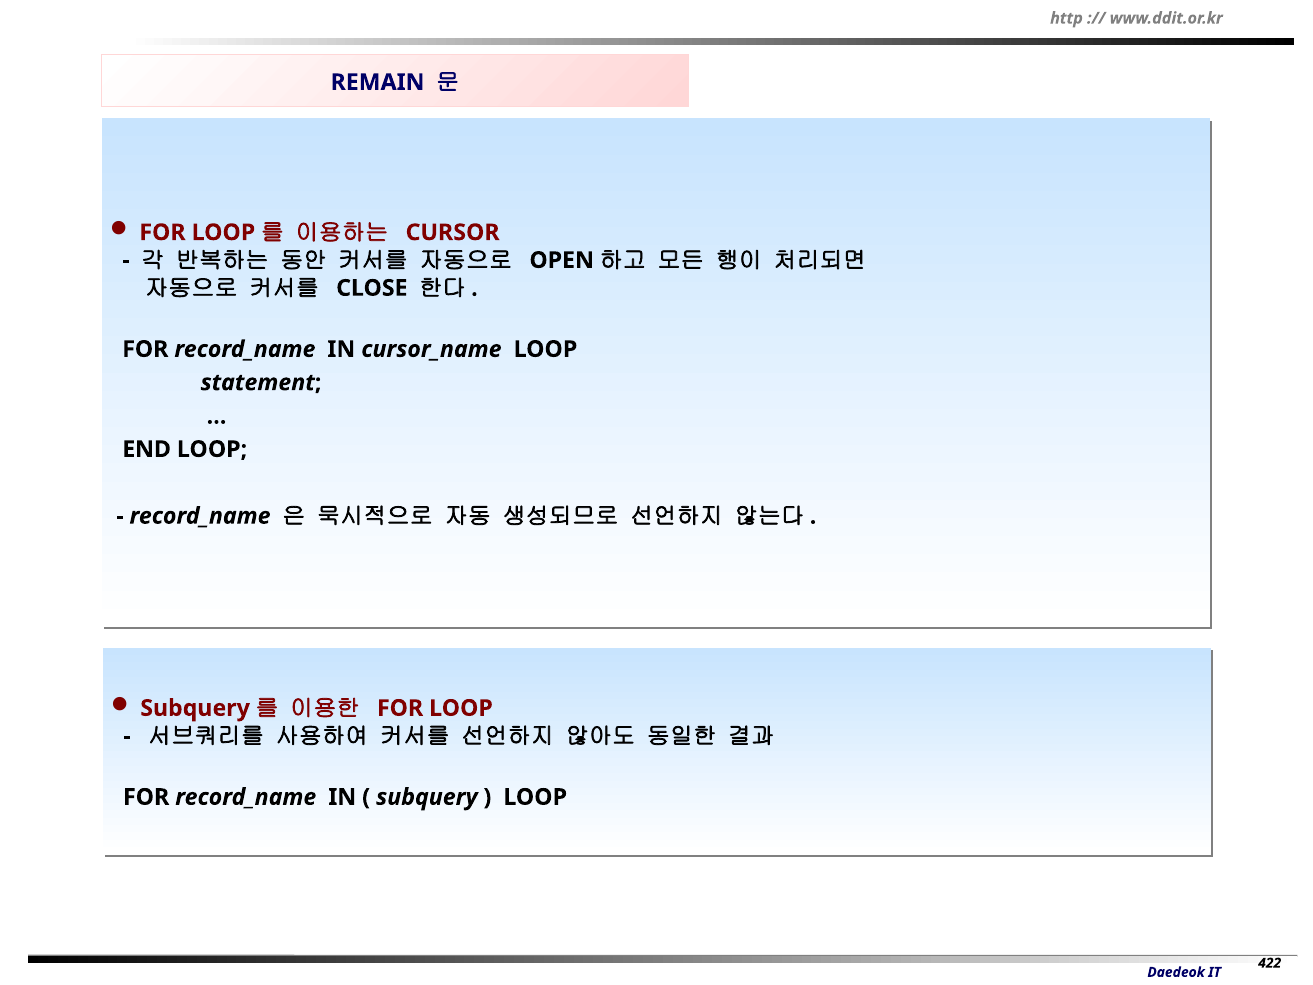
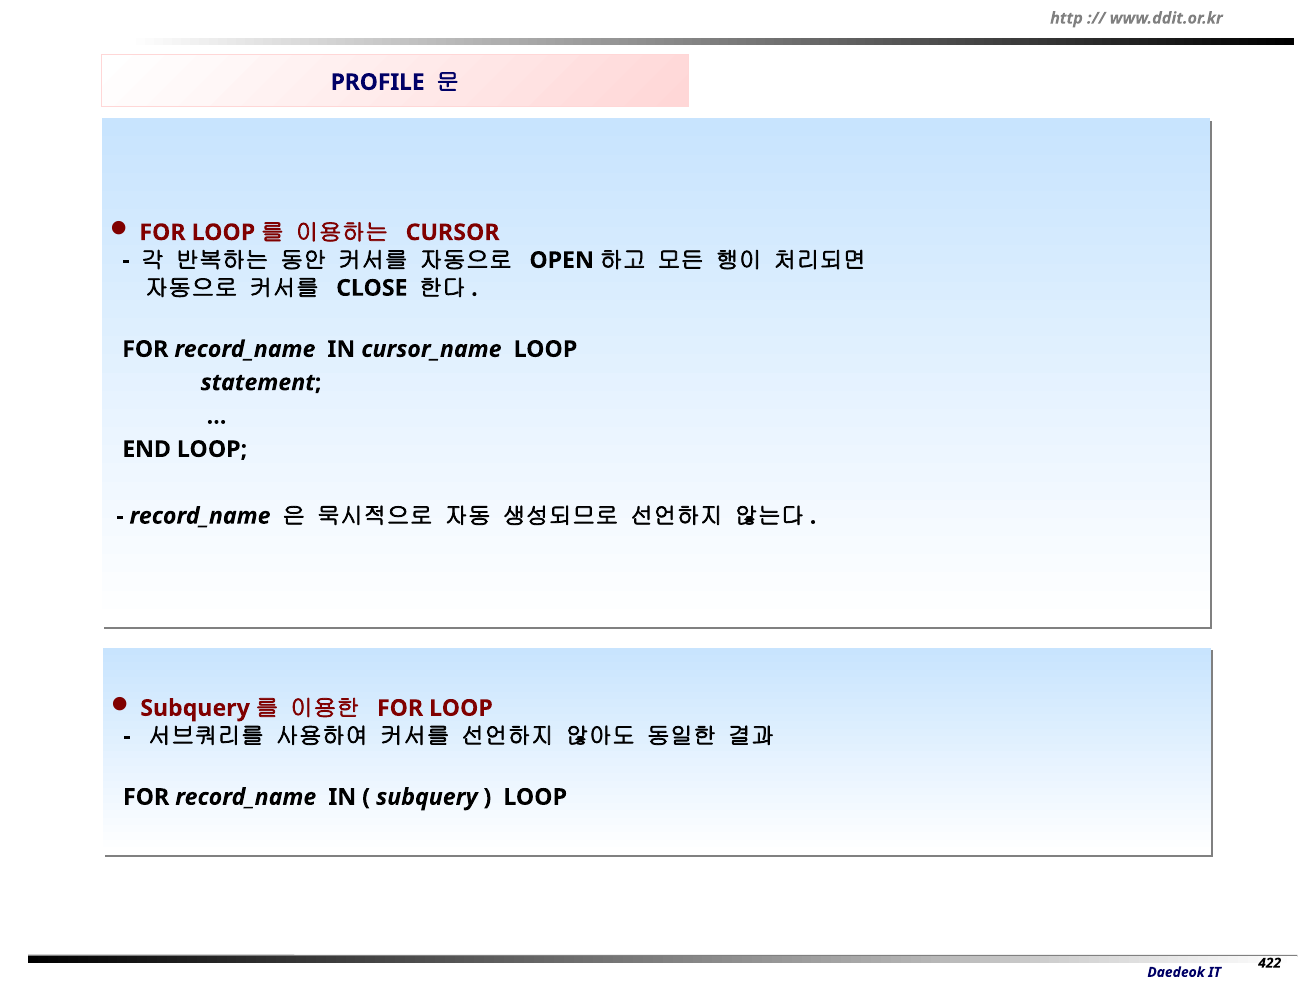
REMAIN: REMAIN -> PROFILE (378, 82)
